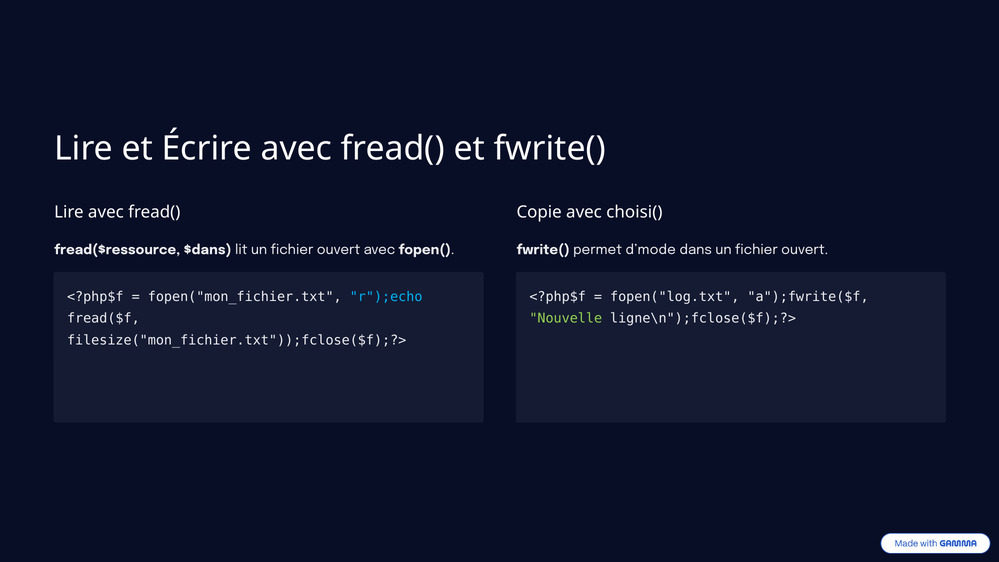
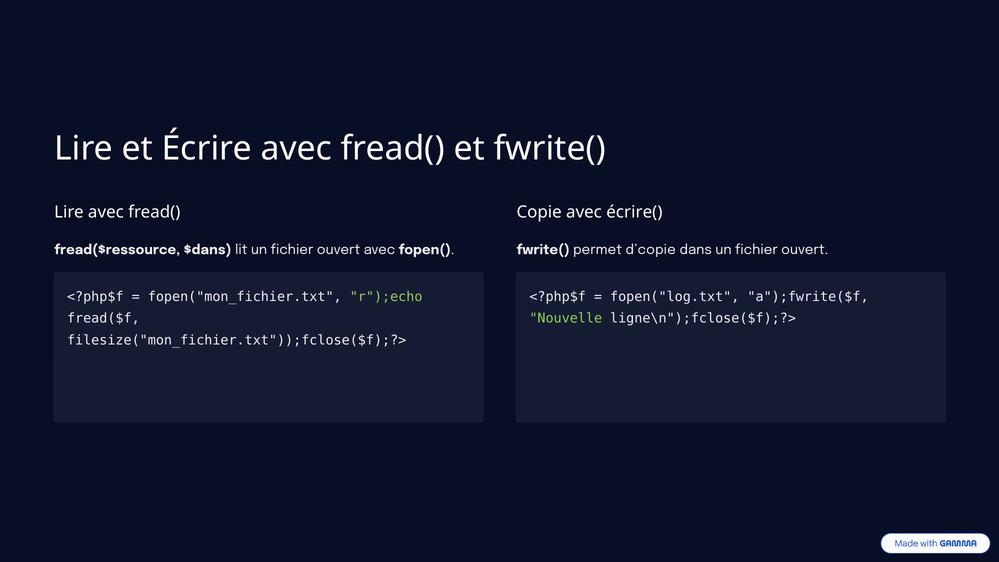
choisi(: choisi( -> écrire( (634, 212)
d’mode: d’mode -> d’copie (651, 250)
r");echo colour: light blue -> light green (386, 297)
